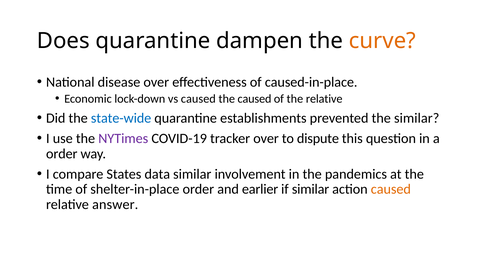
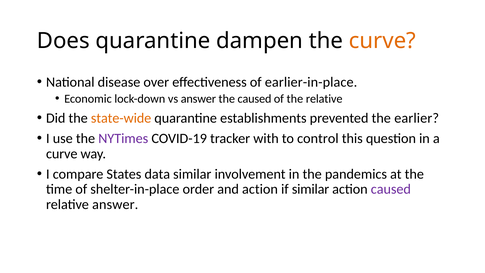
caused-in-place: caused-in-place -> earlier-in-place (311, 82)
vs caused: caused -> answer (198, 99)
state-wide colour: blue -> orange (121, 118)
the similar: similar -> earlier (417, 118)
tracker over: over -> with (266, 138)
dispute: dispute -> control (318, 138)
order: order -> curve (62, 154)
and earlier: earlier -> action (260, 189)
caused colour: orange -> purple (391, 189)
